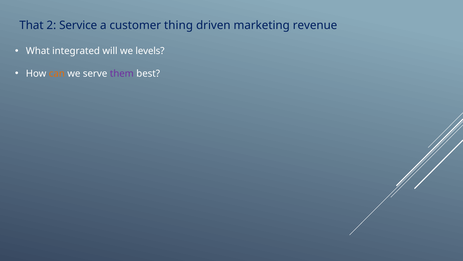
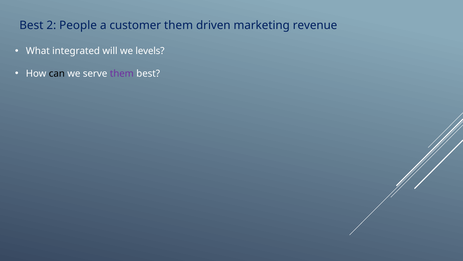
That: That -> Best (31, 25)
Service: Service -> People (78, 25)
customer thing: thing -> them (179, 25)
can colour: orange -> black (57, 73)
